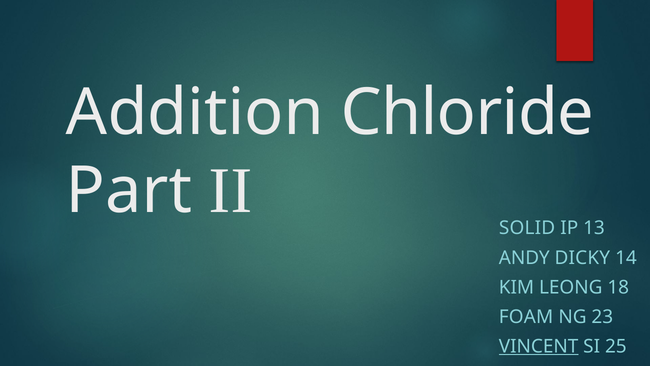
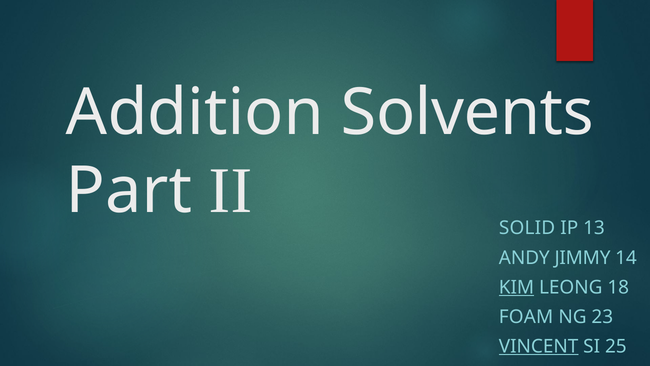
Chloride: Chloride -> Solvents (467, 112)
DICKY: DICKY -> JIMMY (582, 258)
KIM underline: none -> present (517, 287)
